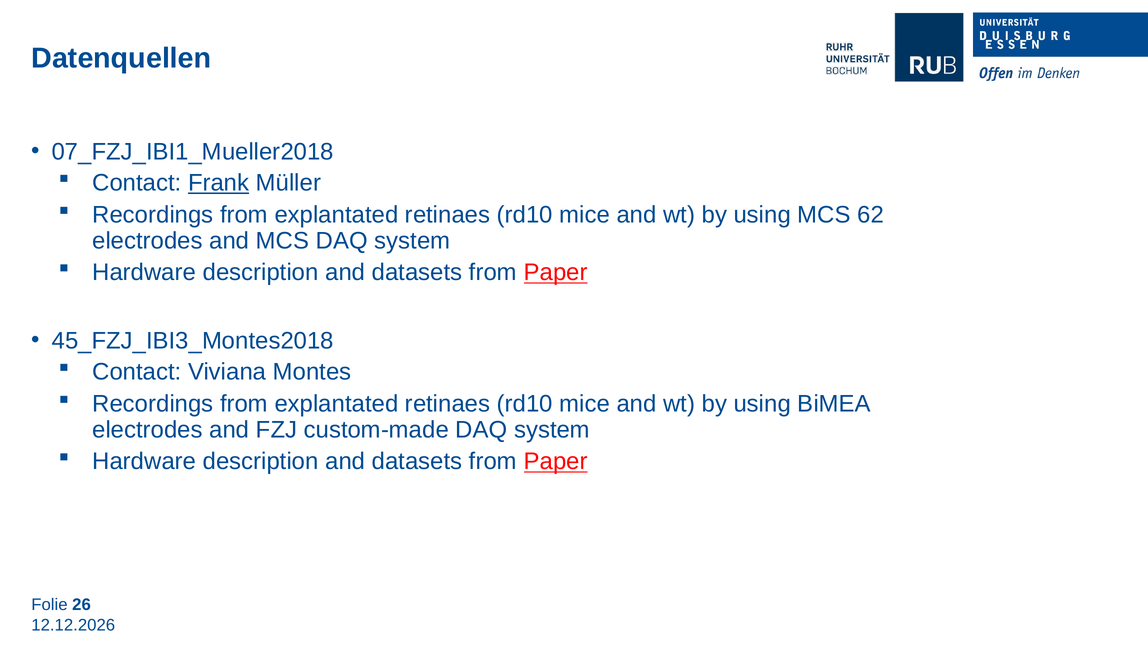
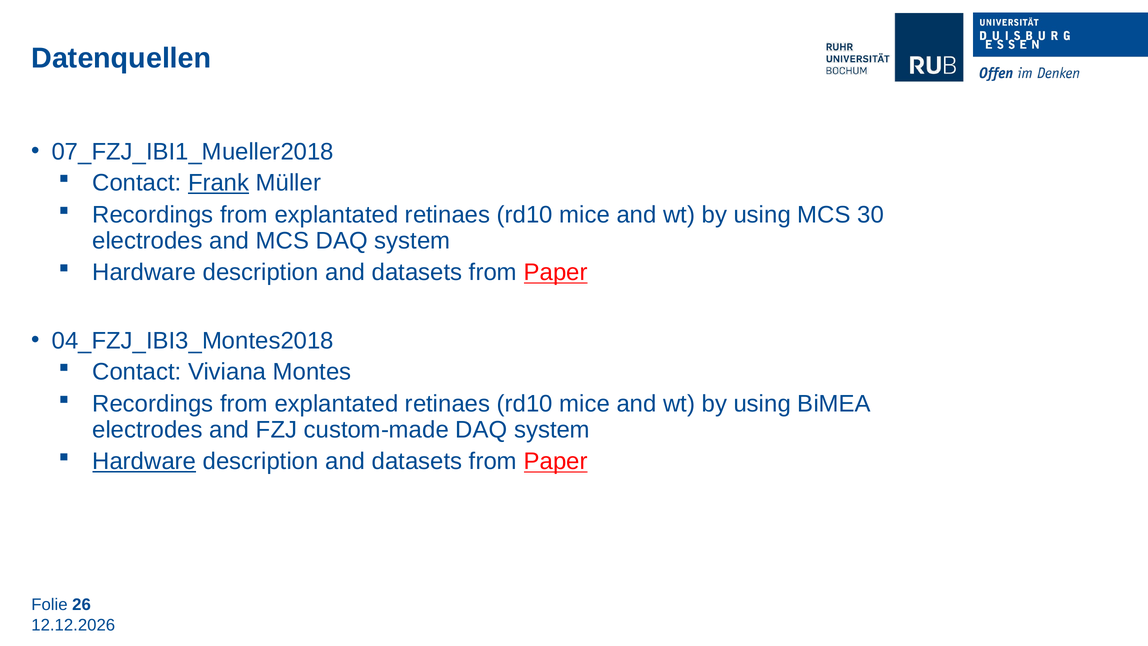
62: 62 -> 30 (871, 215)
45_FZJ_IBI3_Montes2018: 45_FZJ_IBI3_Montes2018 -> 04_FZJ_IBI3_Montes2018 (193, 340)
Hardware underline: none -> present (144, 461)
